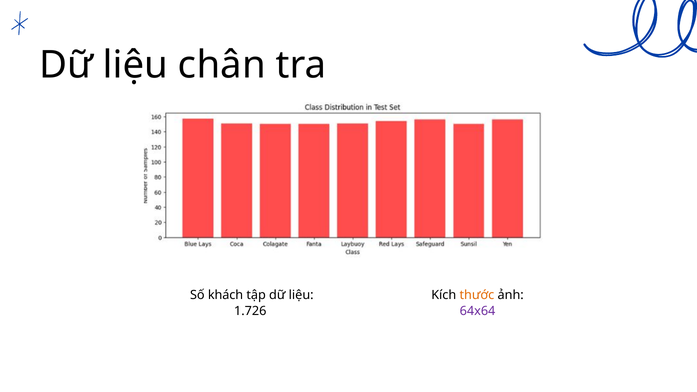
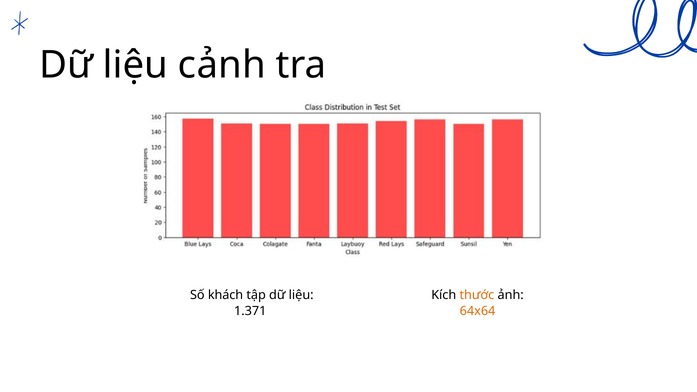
chân: chân -> cảnh (222, 65)
1.726: 1.726 -> 1.371 (250, 311)
64x64 colour: purple -> orange (478, 311)
